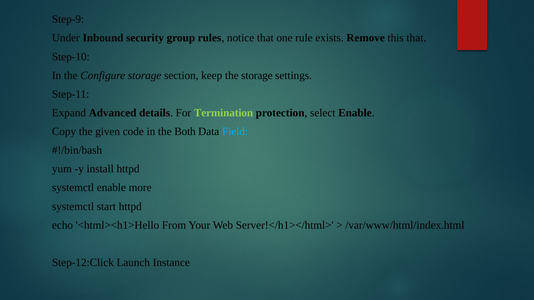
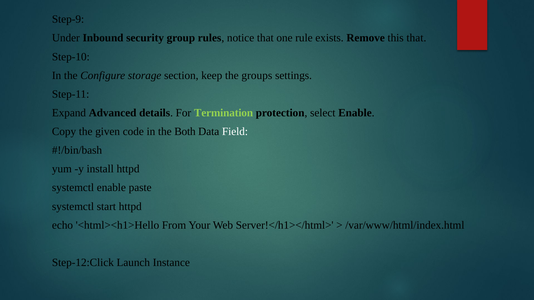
the storage: storage -> groups (257, 75)
Field colour: light blue -> white (235, 132)
more: more -> paste (140, 188)
